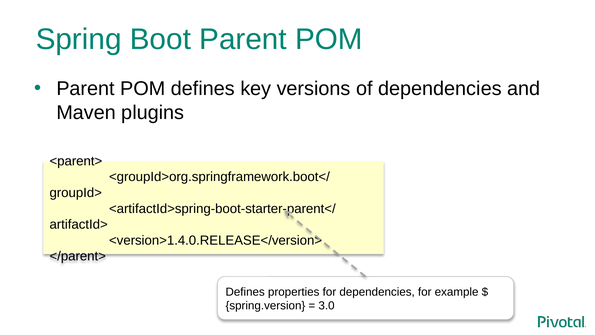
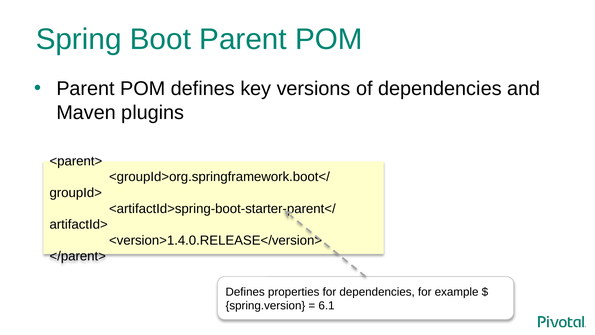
3.0: 3.0 -> 6.1 (327, 306)
